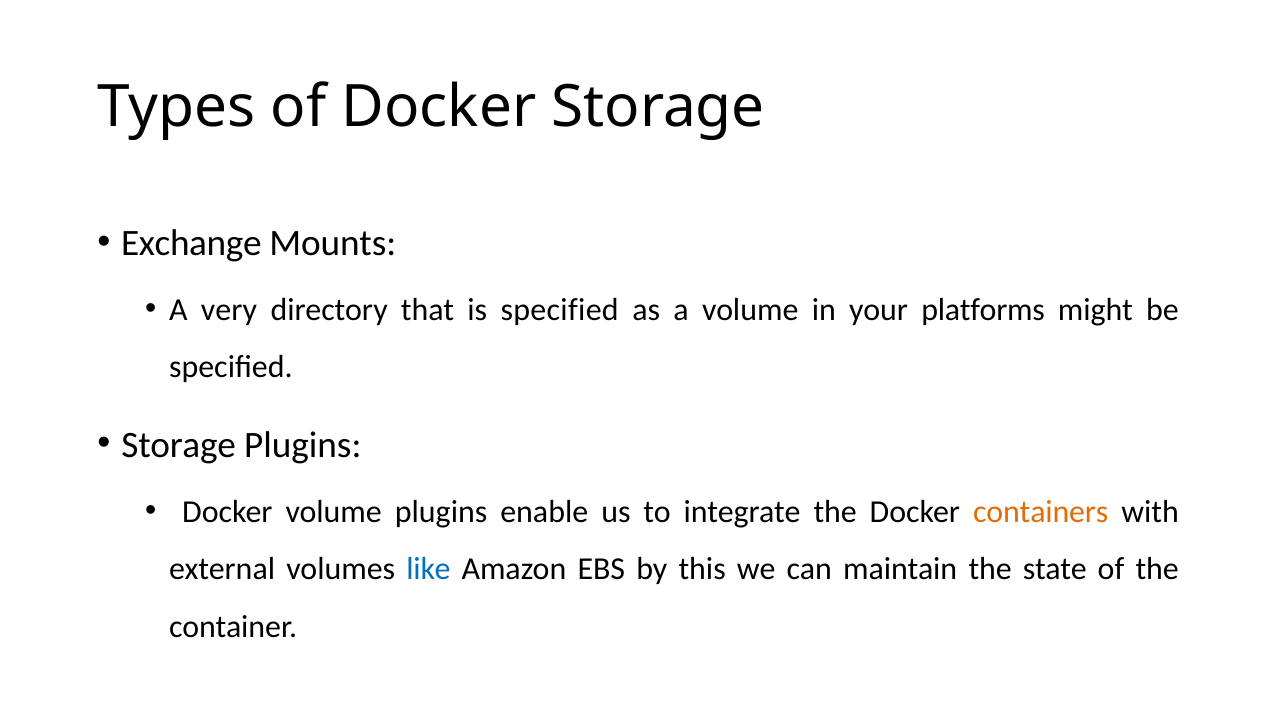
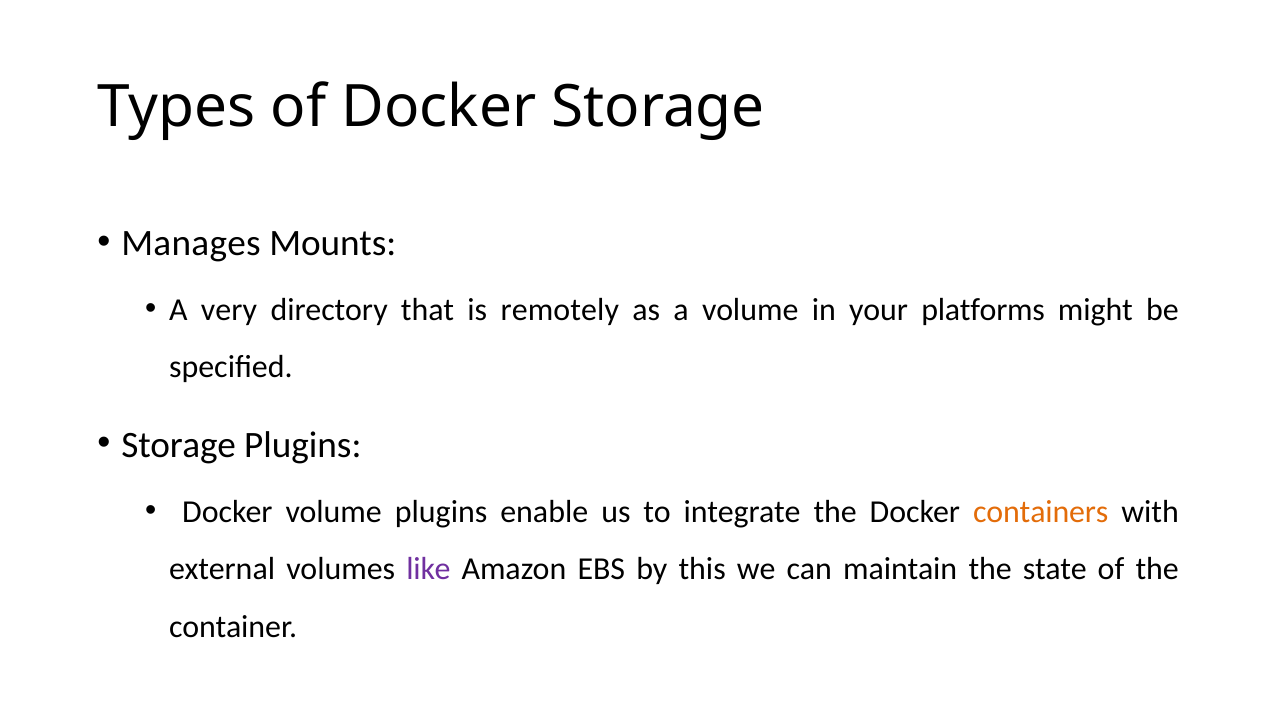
Exchange: Exchange -> Manages (191, 243)
is specified: specified -> remotely (560, 310)
like colour: blue -> purple (429, 569)
